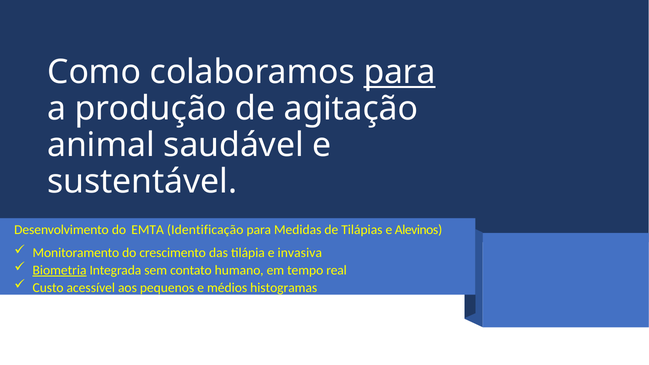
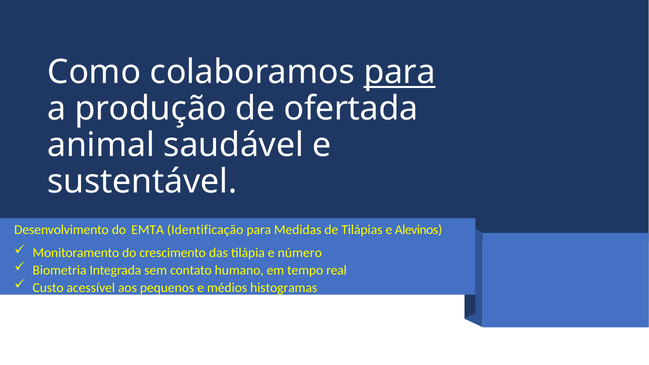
agitação: agitação -> ofertada (351, 109)
invasiva: invasiva -> número (300, 253)
Biometria underline: present -> none (60, 270)
